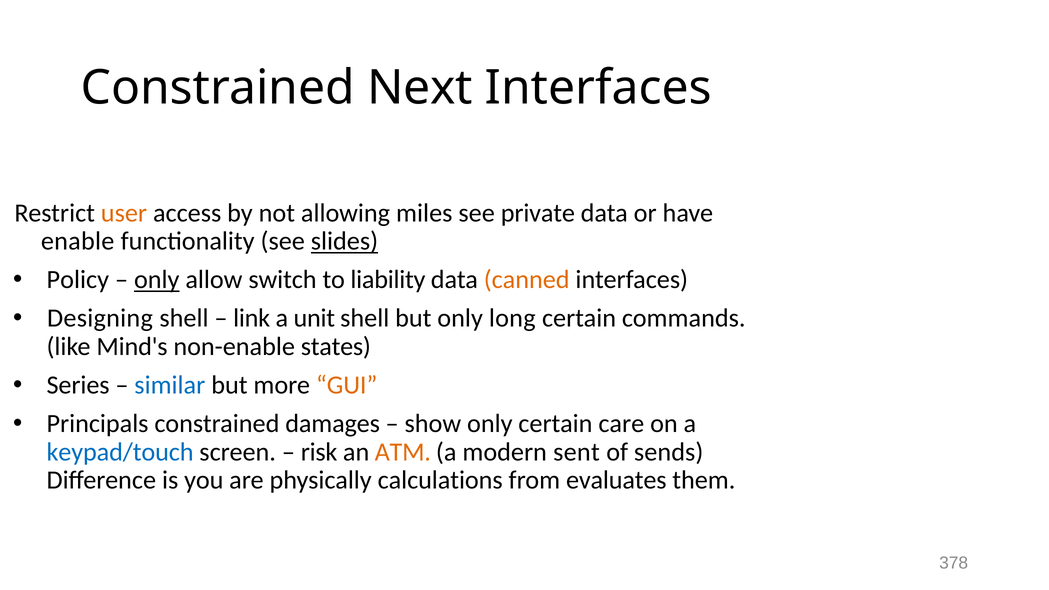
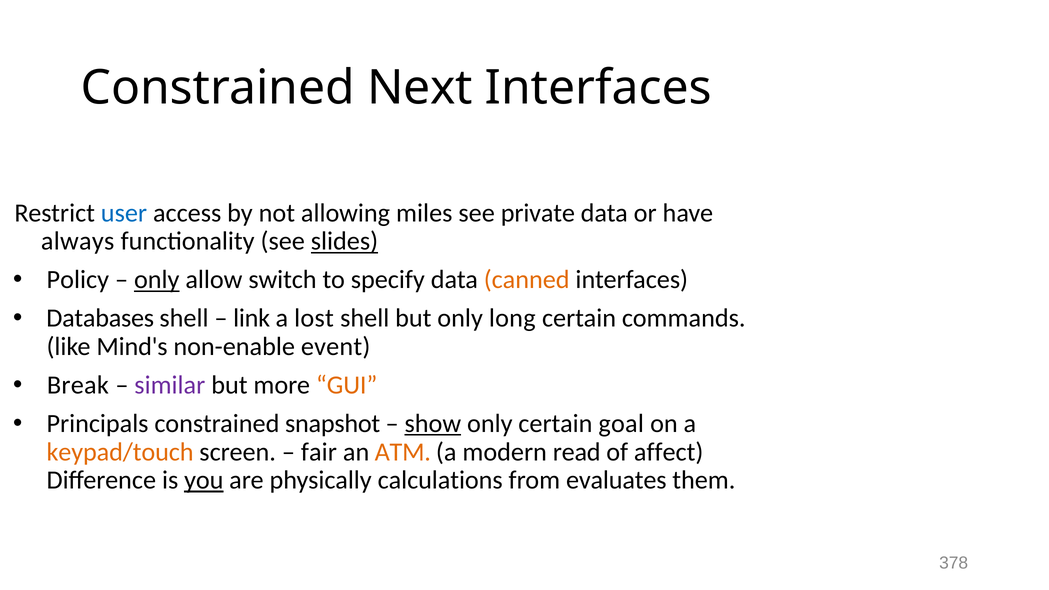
user colour: orange -> blue (124, 213)
enable: enable -> always (78, 241)
liability: liability -> specify (388, 280)
Designing: Designing -> Databases (100, 318)
unit: unit -> lost (314, 318)
states: states -> event (336, 347)
Series: Series -> Break (78, 385)
similar colour: blue -> purple (170, 385)
damages: damages -> snapshot (333, 424)
show underline: none -> present (433, 424)
care: care -> goal (621, 424)
keypad/touch colour: blue -> orange (120, 452)
risk: risk -> fair (319, 452)
sent: sent -> read (577, 452)
sends: sends -> affect (669, 452)
you underline: none -> present (204, 480)
